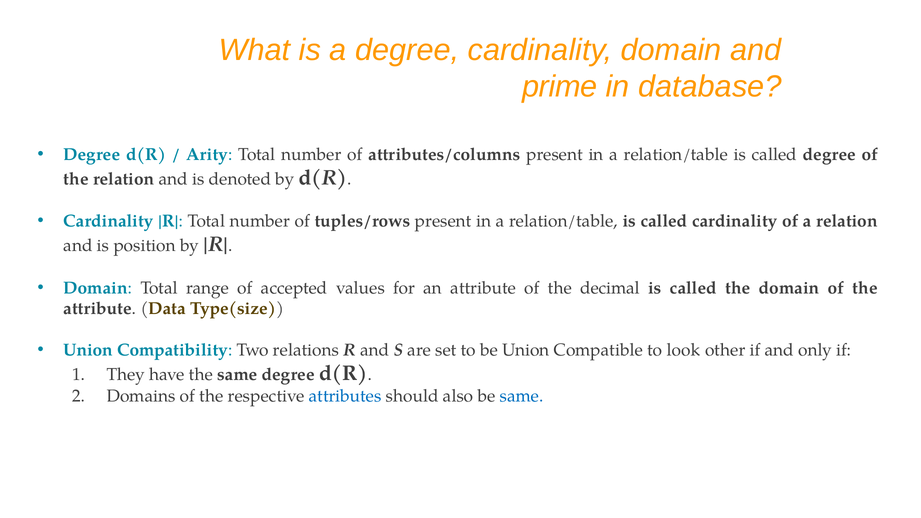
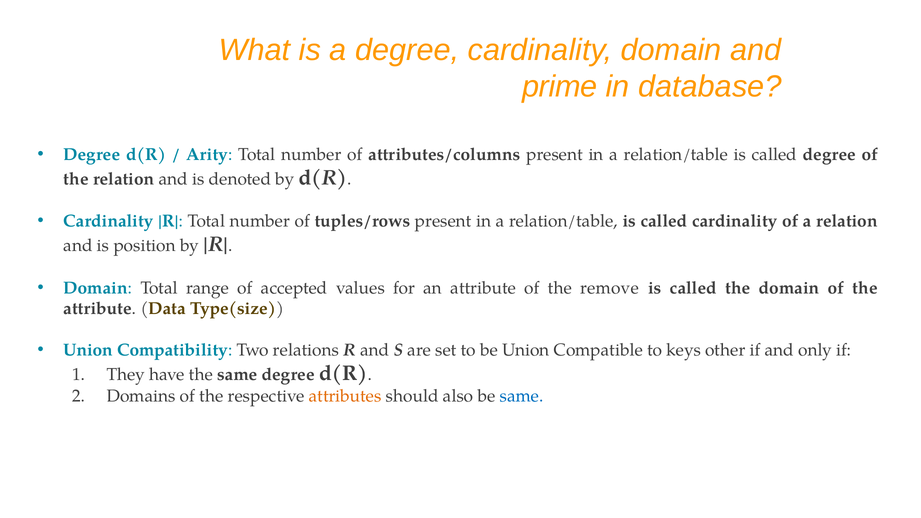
decimal: decimal -> remove (610, 288)
look: look -> keys (684, 350)
attributes colour: blue -> orange (345, 396)
